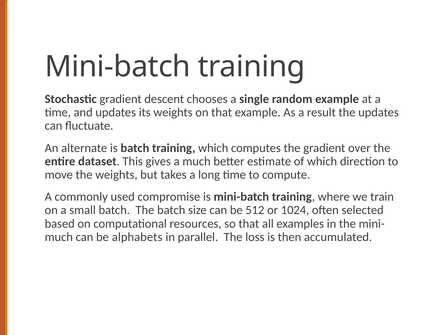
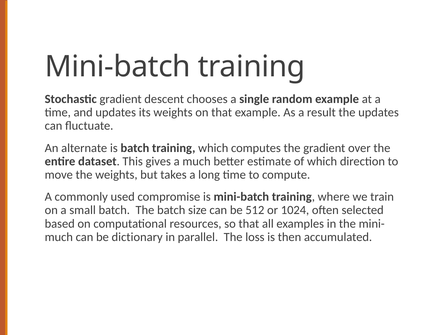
alphabets: alphabets -> dictionary (137, 237)
